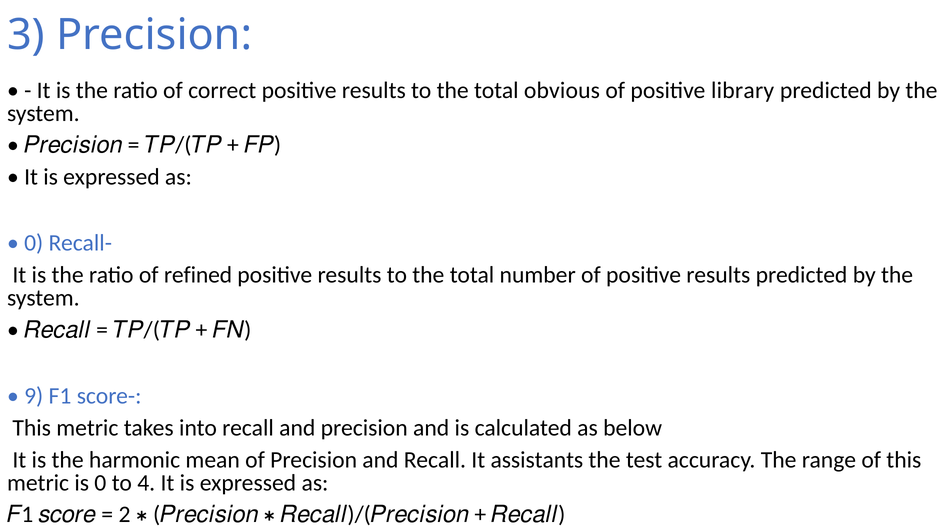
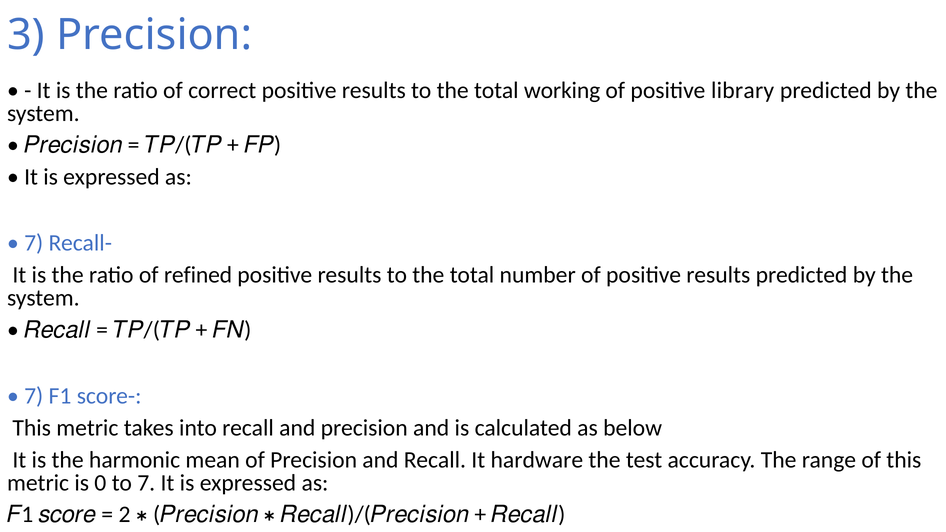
obvious: obvious -> working (562, 90)
0: 0 -> 7 (34, 243)
9: 9 -> 7 (34, 396)
assistants: assistants -> hardware (537, 460)
to 4: 4 -> 7 (146, 483)
